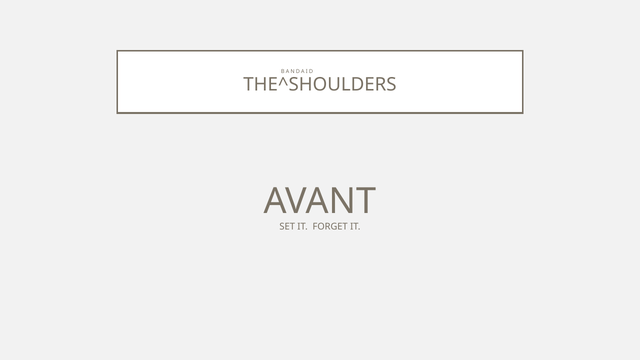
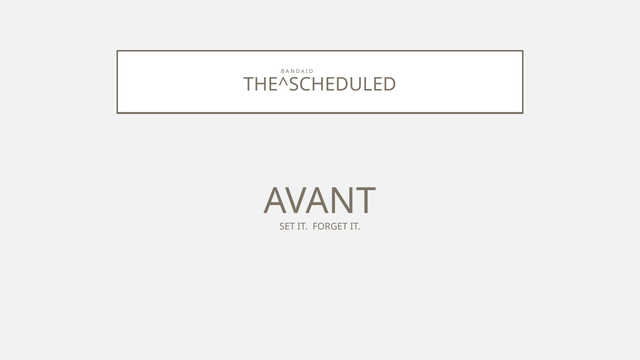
THE^SHOULDERS: THE^SHOULDERS -> THE^SCHEDULED (320, 85)
